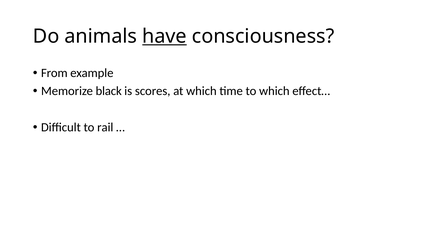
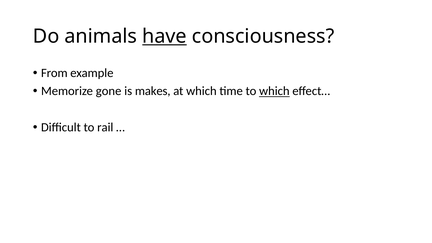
black: black -> gone (109, 91)
scores: scores -> makes (153, 91)
which underline: none -> present (274, 91)
